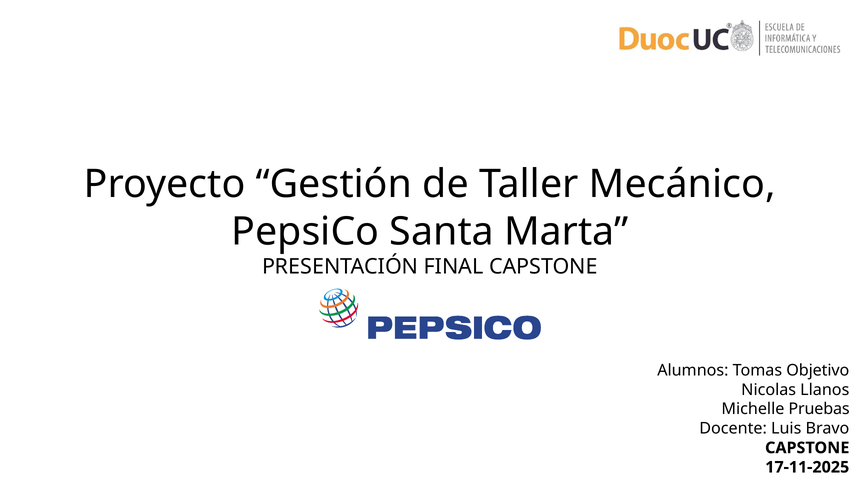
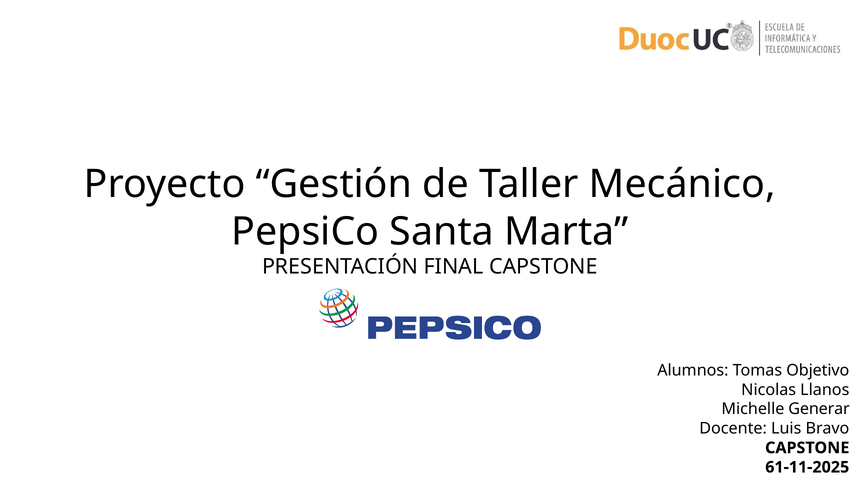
Pruebas: Pruebas -> Generar (819, 409)
17-11-2025: 17-11-2025 -> 61-11-2025 (807, 467)
